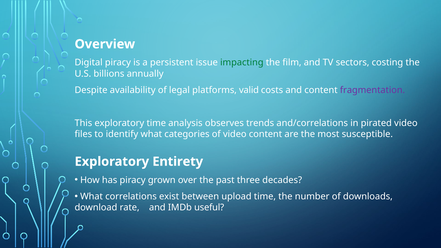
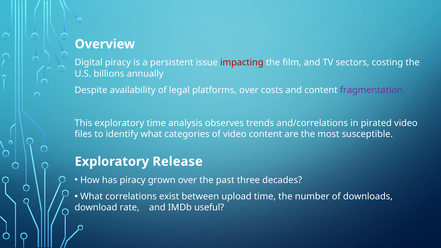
impacting colour: green -> red (242, 63)
platforms valid: valid -> over (249, 90)
Entirety: Entirety -> Release (178, 162)
